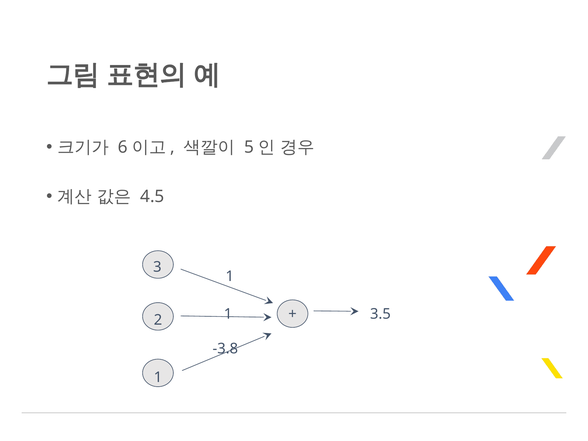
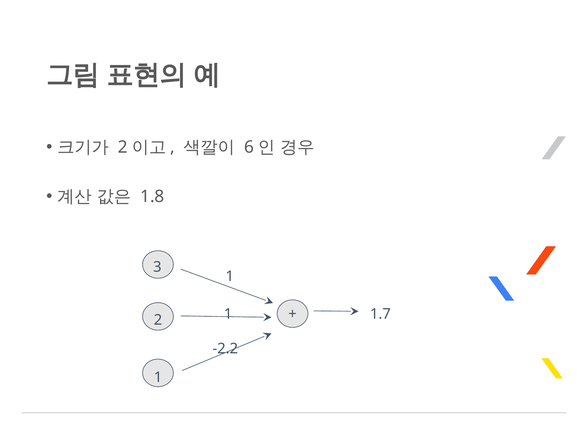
6: 6 -> 2 (123, 147)
5: 5 -> 6 (249, 147)
4.5: 4.5 -> 1.8 (152, 197)
3.5: 3.5 -> 1.7 (380, 314)
-3.8: -3.8 -> -2.2 (225, 349)
